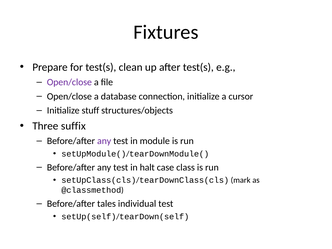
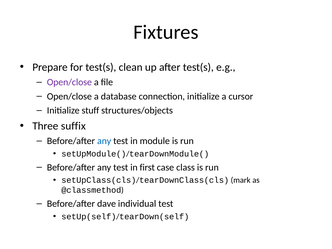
any colour: purple -> blue (104, 141)
halt: halt -> first (147, 167)
tales: tales -> dave (107, 204)
